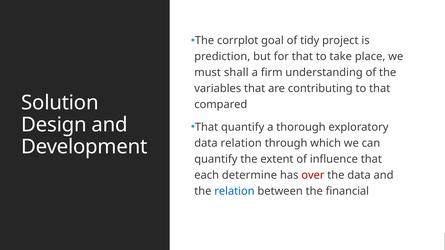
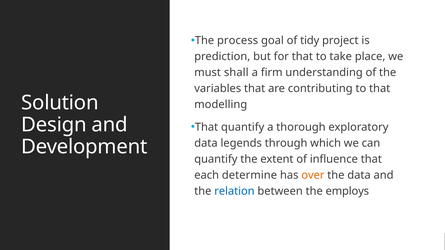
corrplot: corrplot -> process (238, 41)
compared: compared -> modelling (221, 105)
data relation: relation -> legends (241, 143)
over colour: red -> orange (313, 175)
financial: financial -> employs (347, 191)
